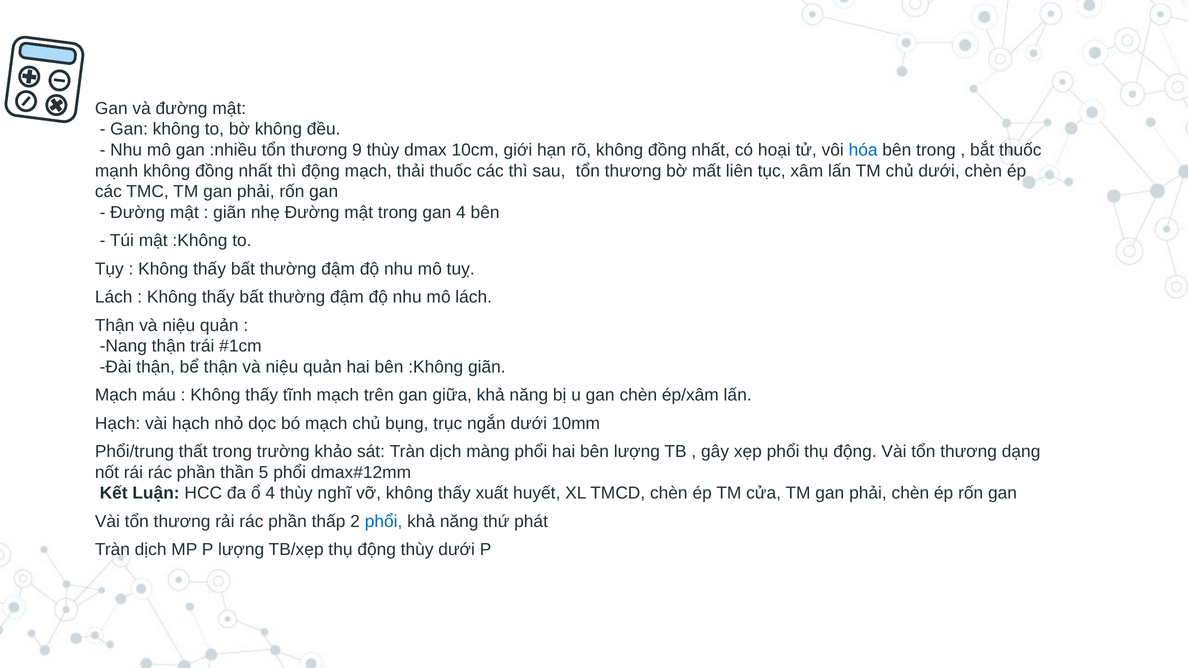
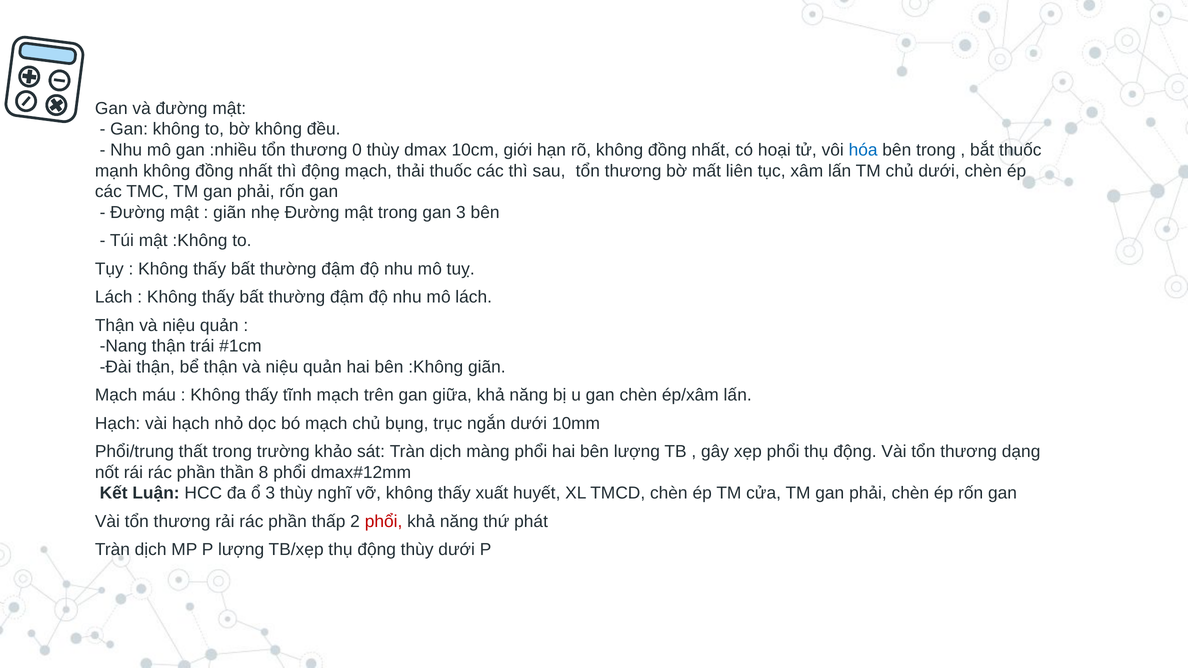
9: 9 -> 0 (357, 150)
gan 4: 4 -> 3 (461, 212)
5: 5 -> 8 (264, 473)
ổ 4: 4 -> 3 (270, 493)
phổi colour: blue -> red (384, 522)
